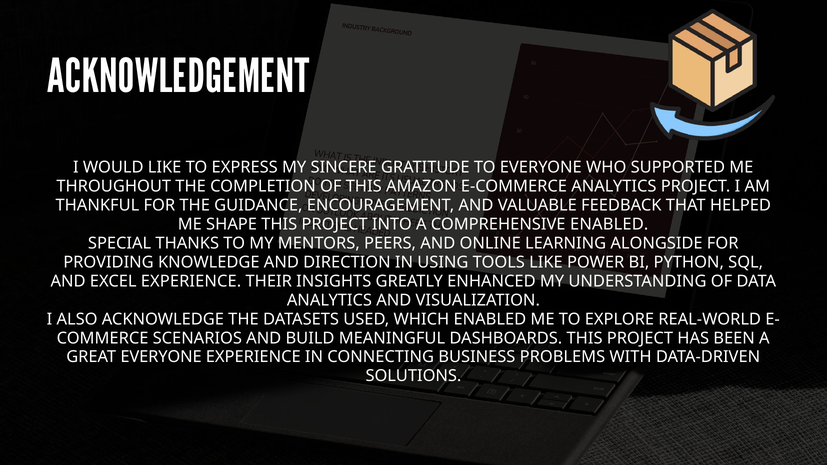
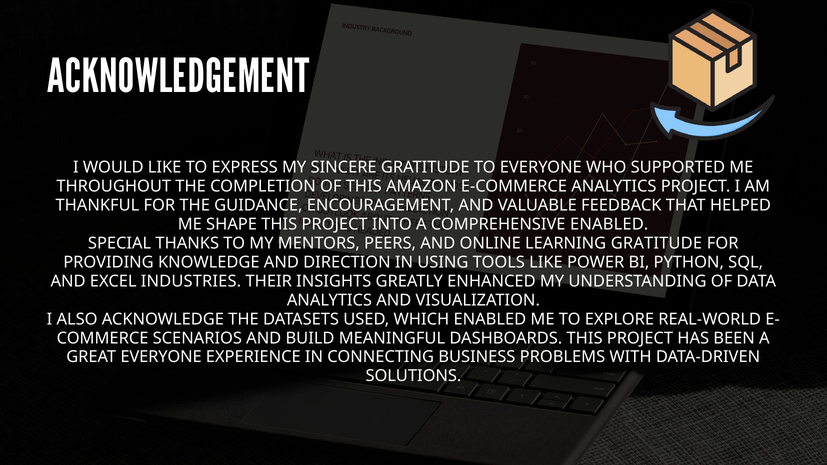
LEARNING ALONGSIDE: ALONGSIDE -> GRATITUDE (656, 243)
EXCEL EXPERIENCE: EXPERIENCE -> INDUSTRIES (191, 281)
